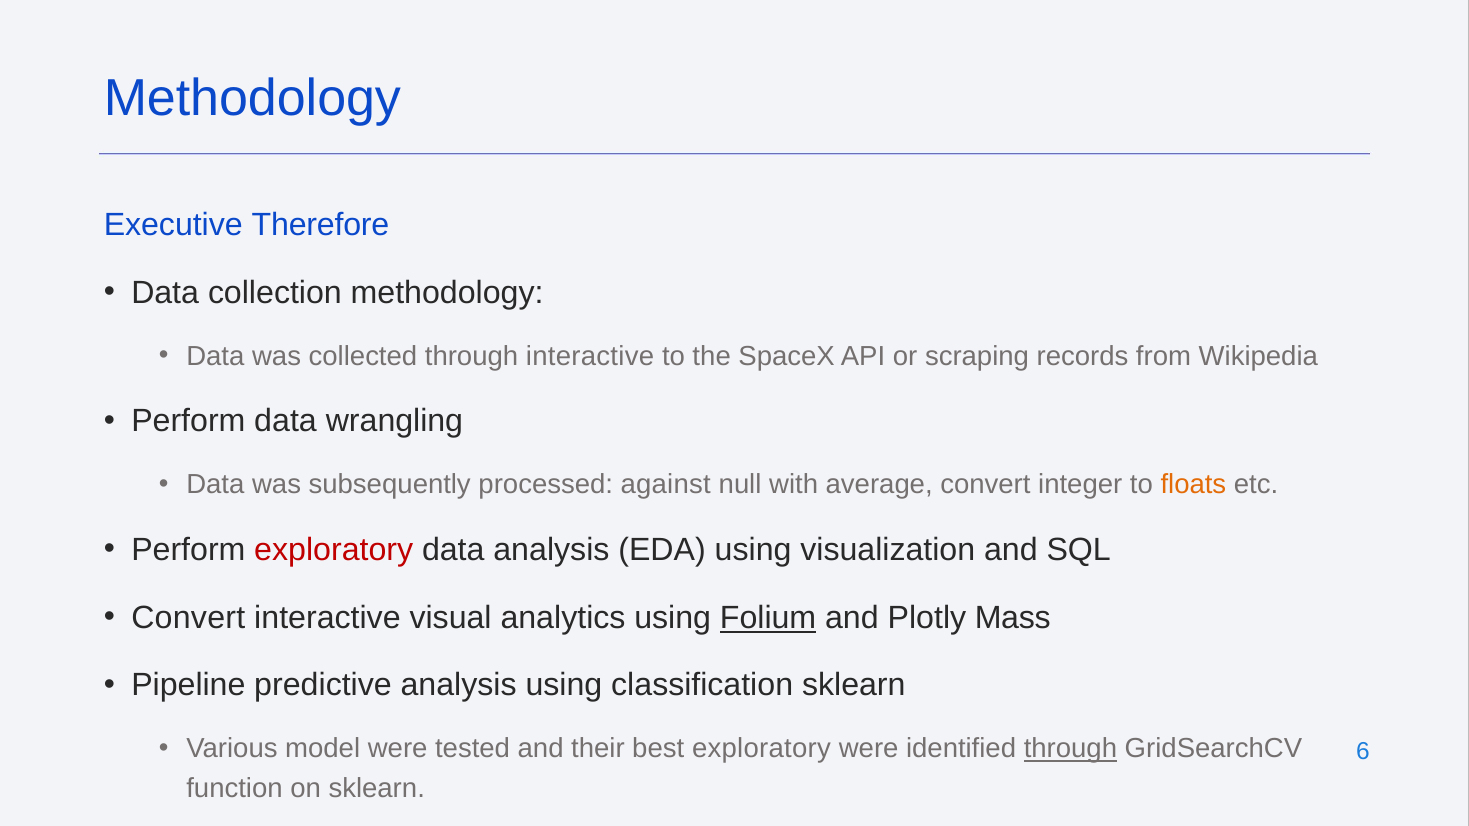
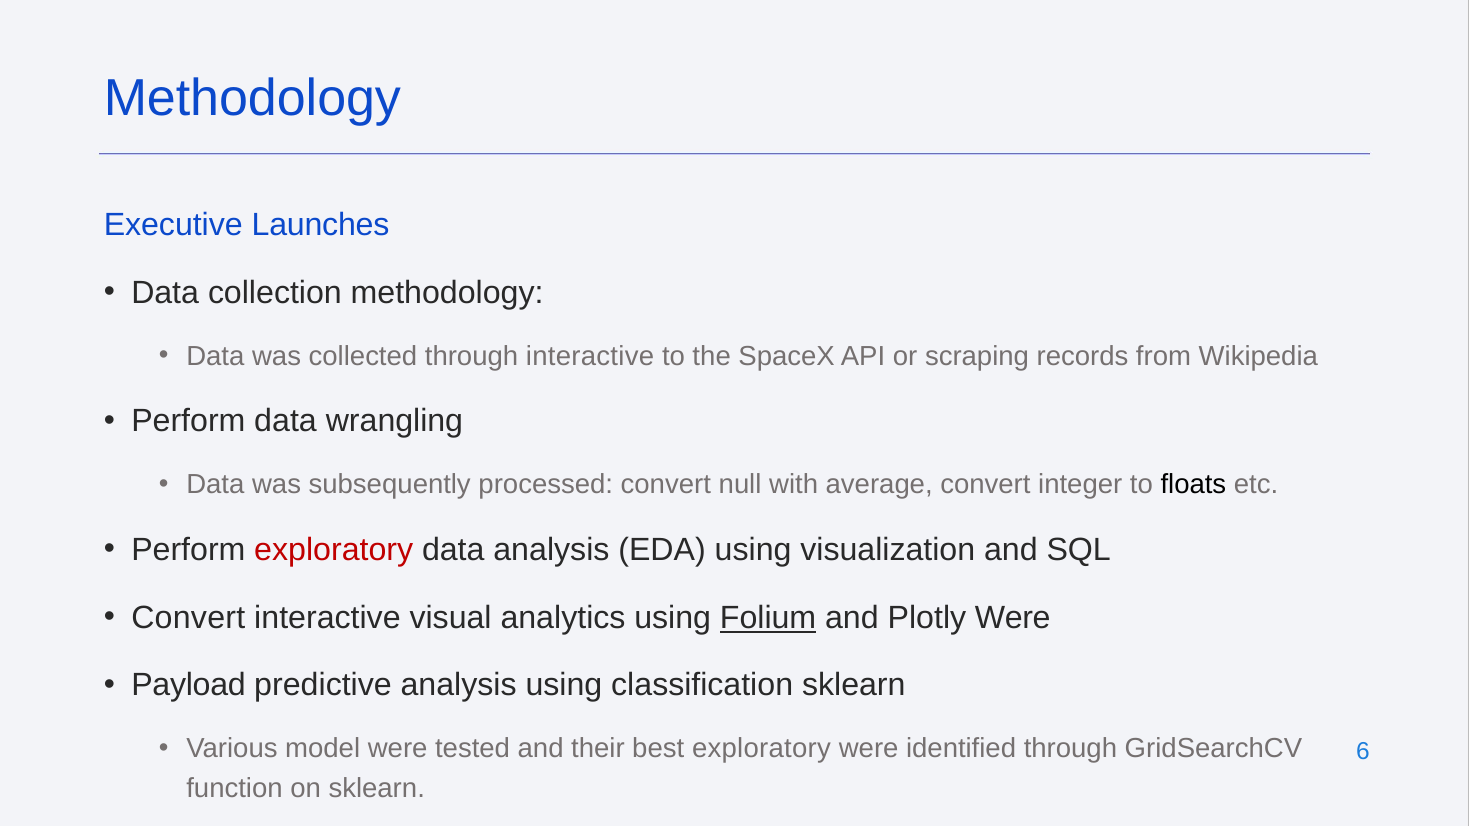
Therefore: Therefore -> Launches (321, 225)
processed against: against -> convert (666, 485)
floats colour: orange -> black (1193, 485)
Plotly Mass: Mass -> Were (1013, 618)
Pipeline: Pipeline -> Payload (189, 686)
through underline: present -> none (1070, 749)
